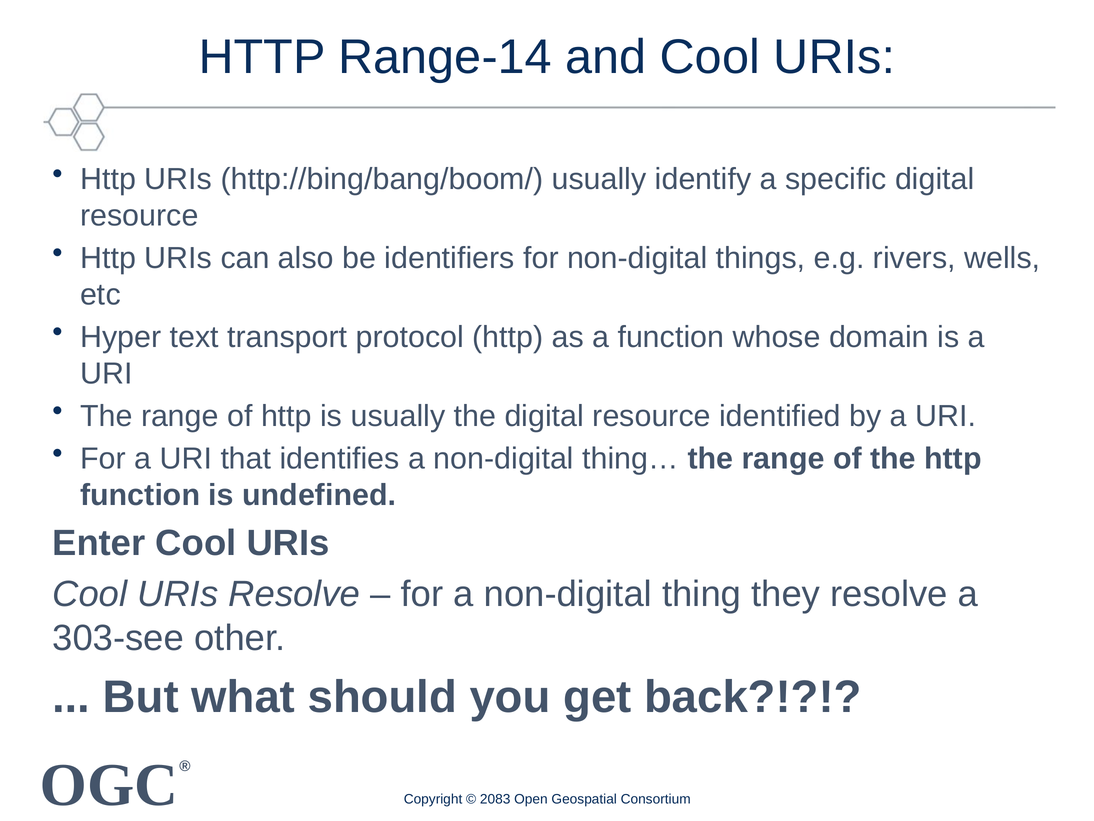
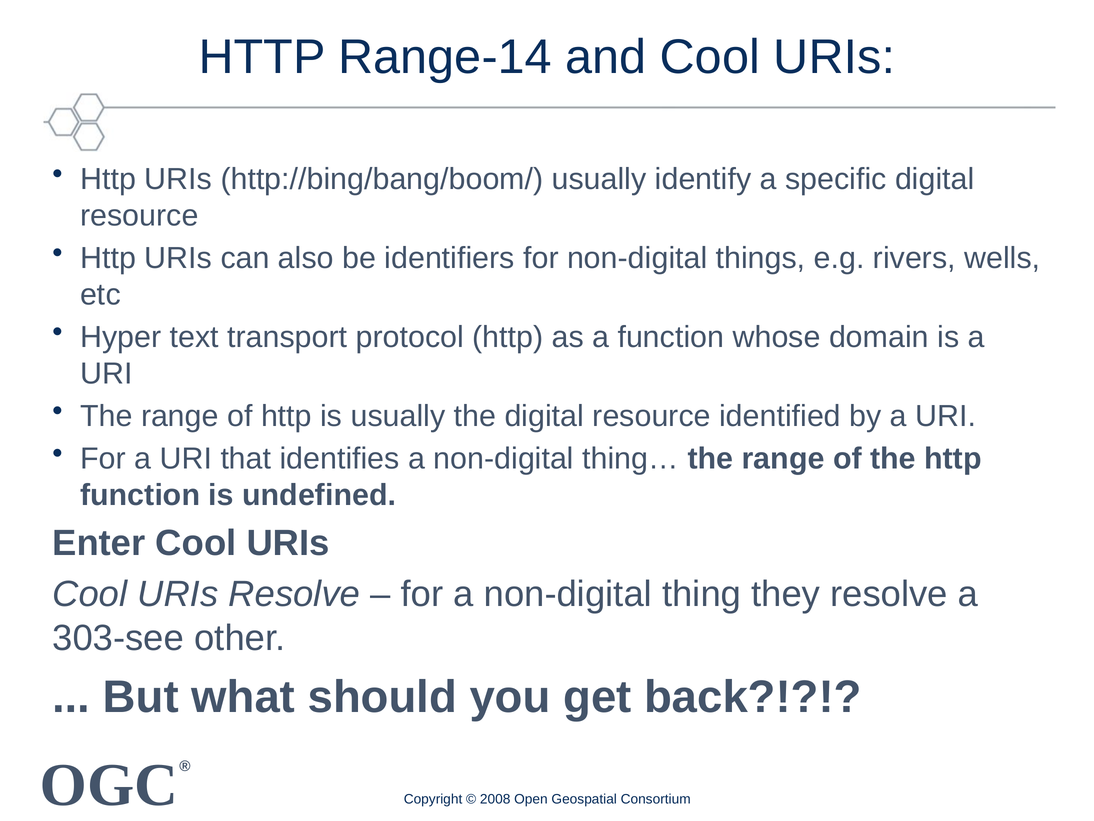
2083: 2083 -> 2008 (495, 799)
